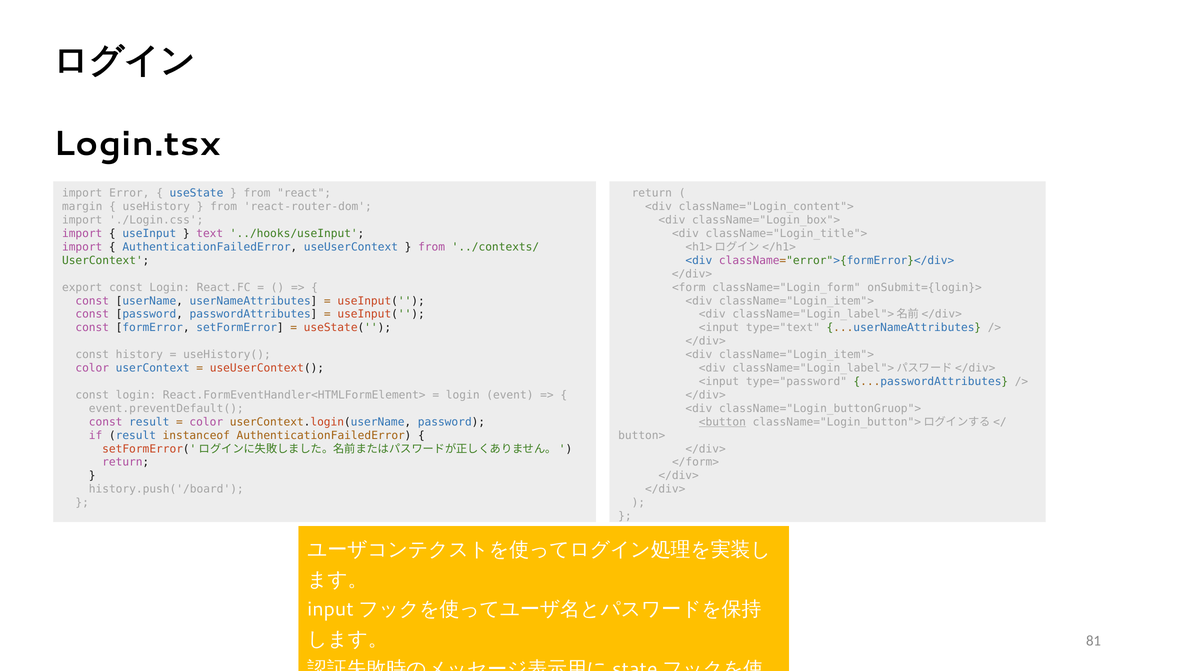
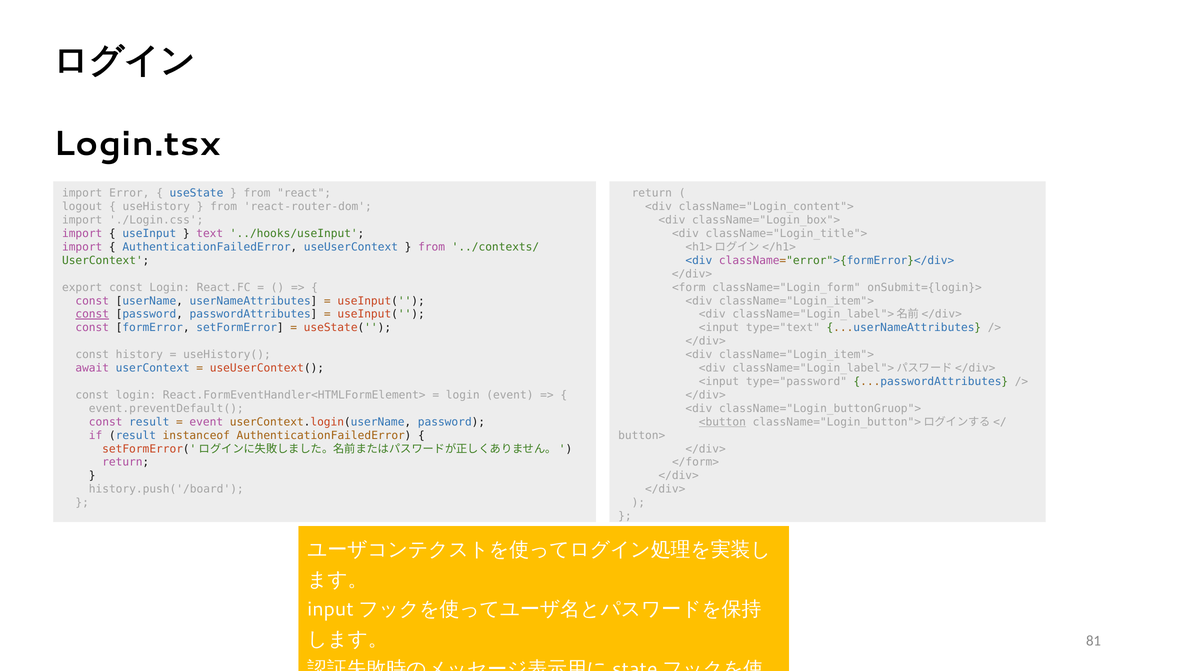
margin: margin -> logout (82, 206)
const underline: none -> present (92, 314)
color: color -> await (92, 368)
color: color -> event (206, 422)
